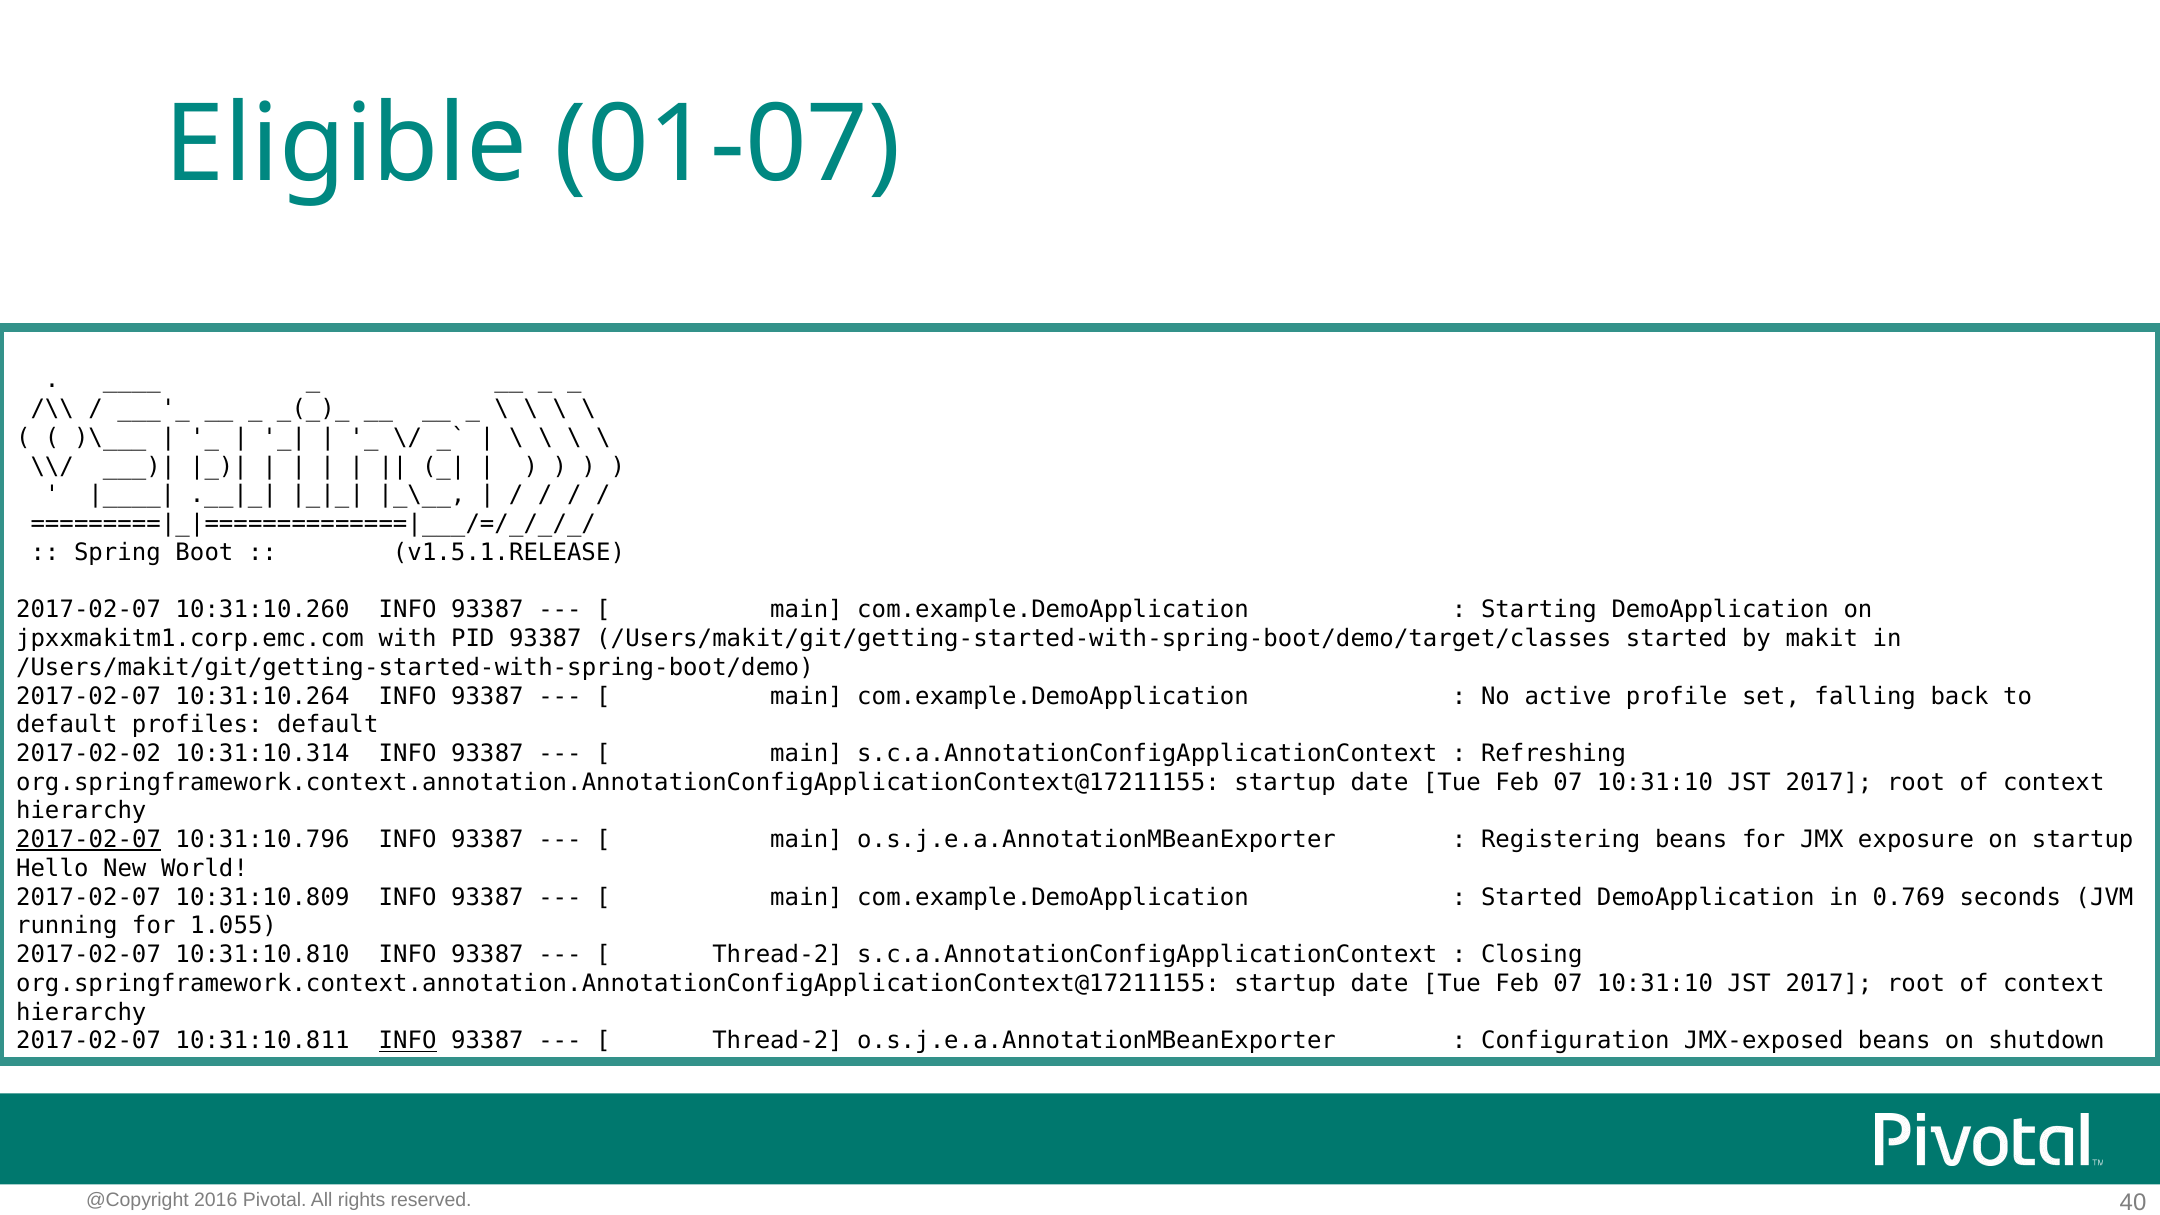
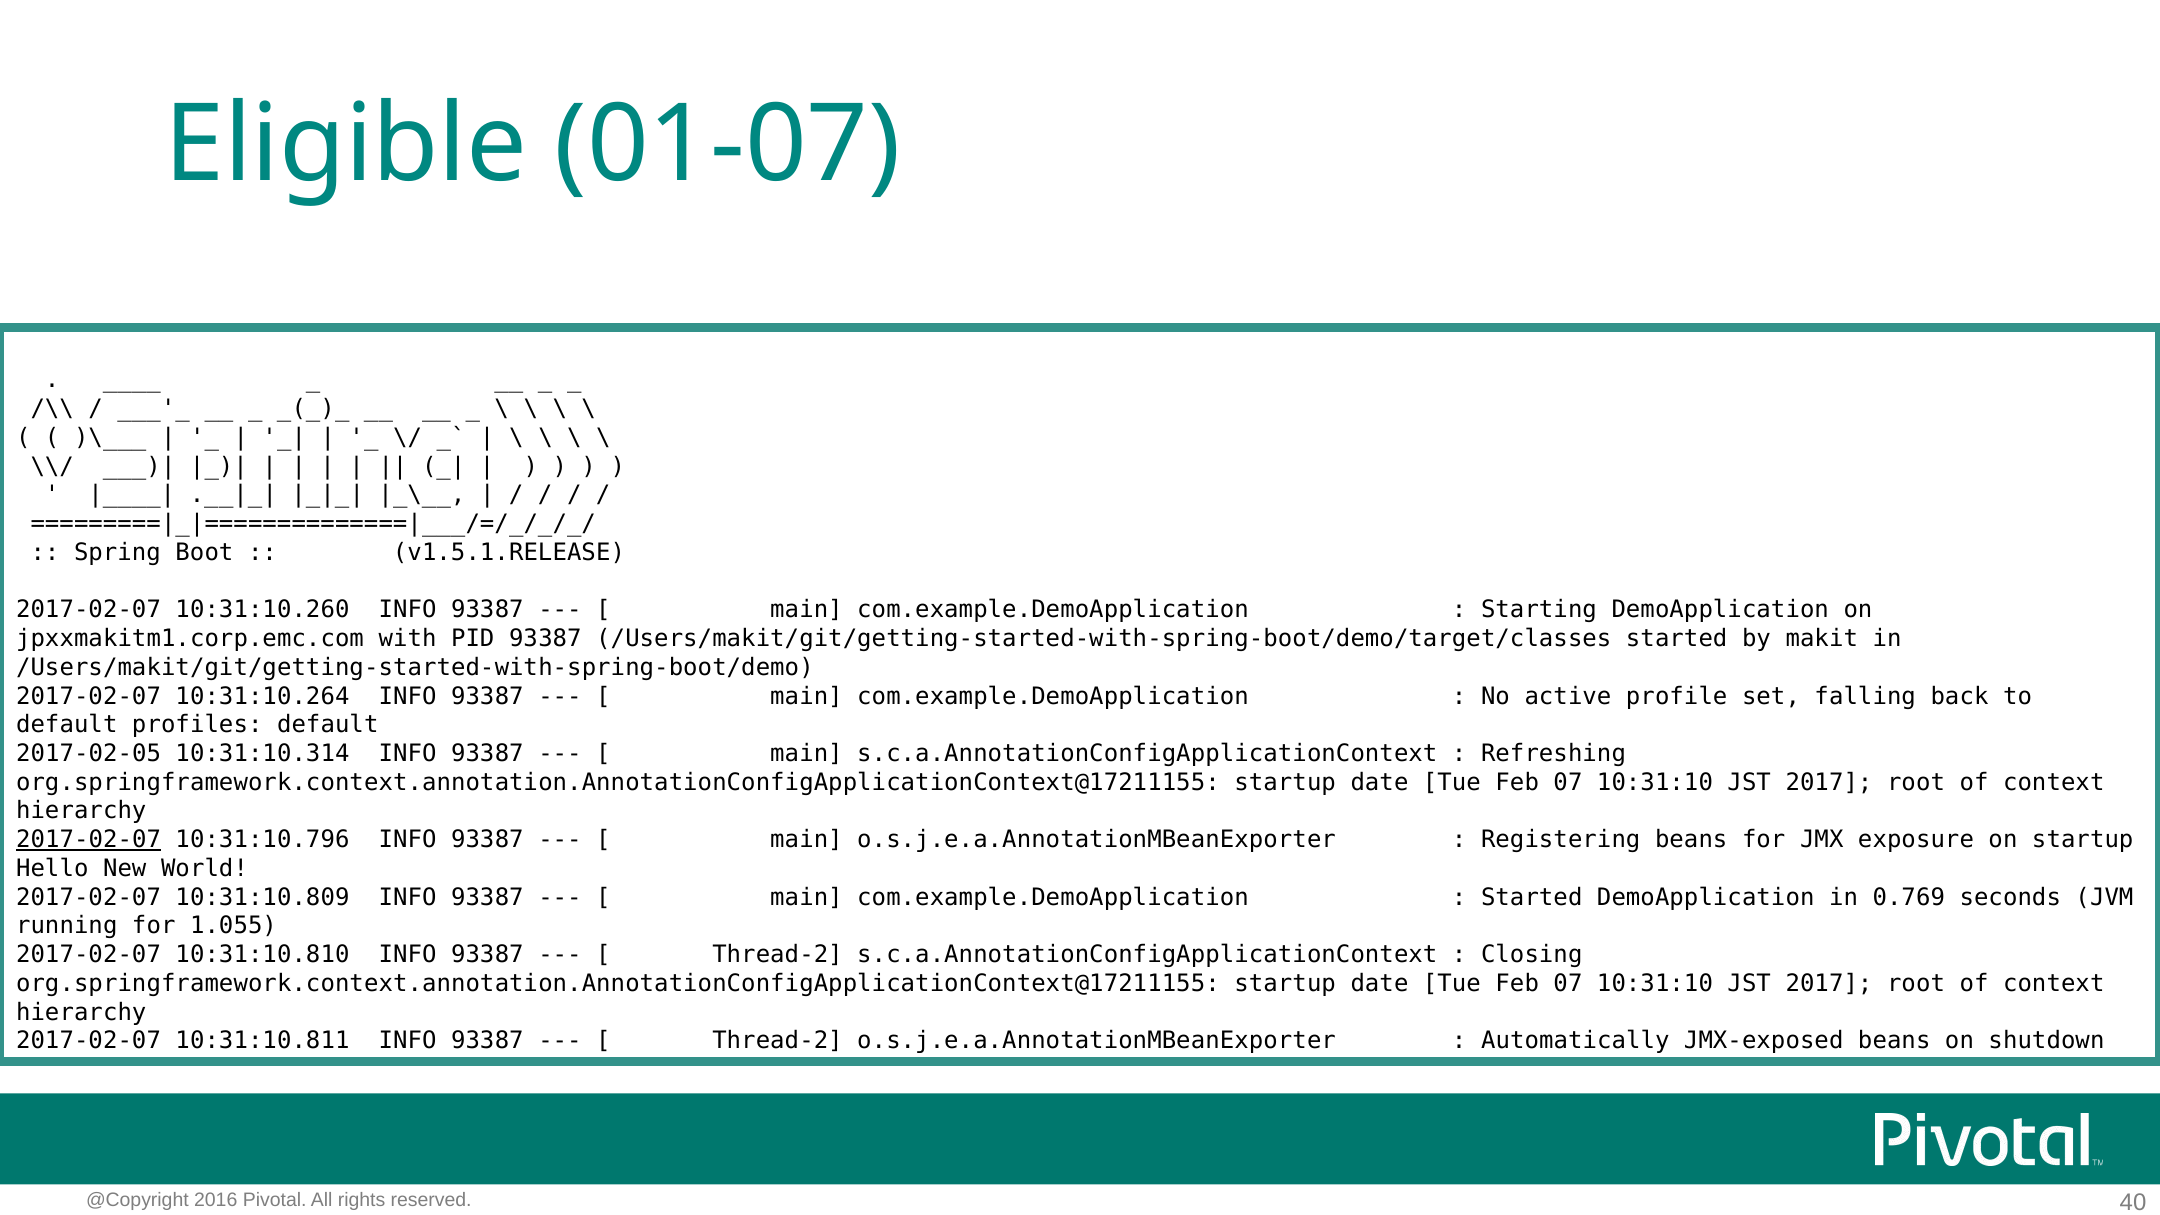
2017-02-02: 2017-02-02 -> 2017-02-05 (89, 754)
INFO underline: present -> none (408, 1041)
Configuration: Configuration -> Automatically (1575, 1041)
